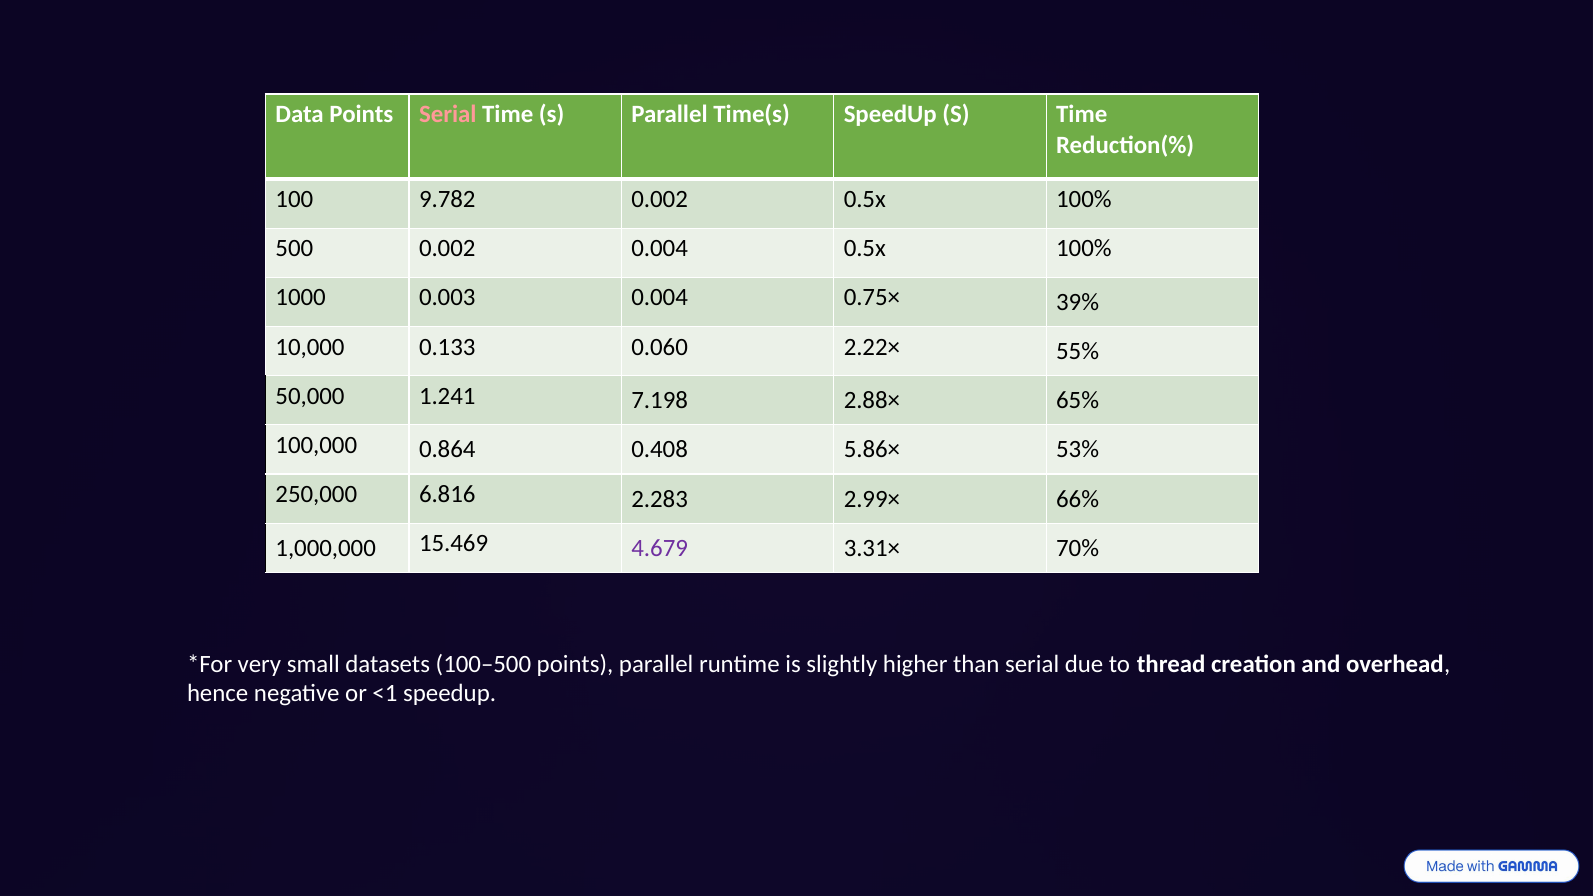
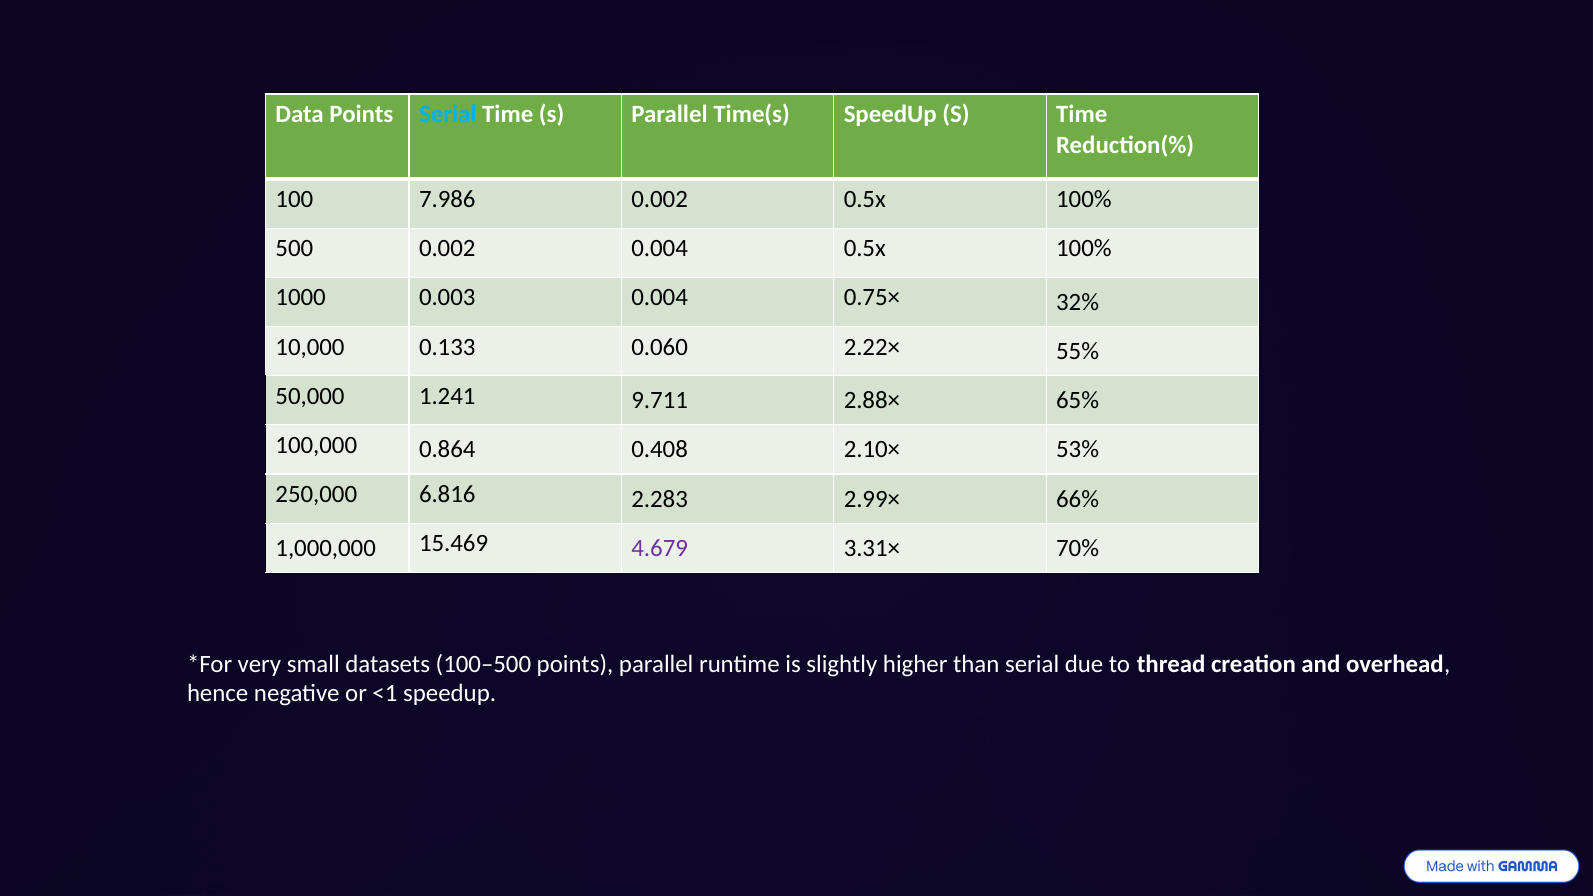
Serial colour: pink -> light blue (448, 115)
9.782: 9.782 -> 7.986 (447, 199)
39%: 39% -> 32% (1078, 302)
7.198: 7.198 -> 9.711 (660, 401)
5.86×: 5.86× -> 2.10× (872, 450)
